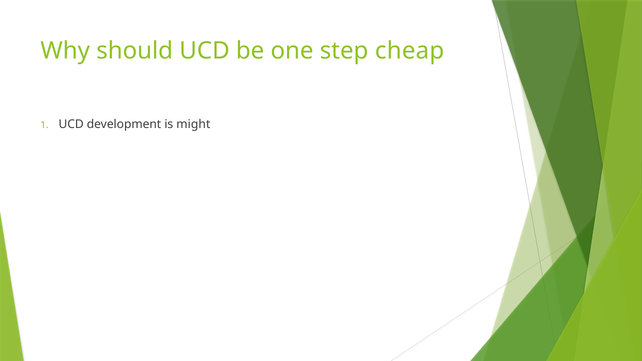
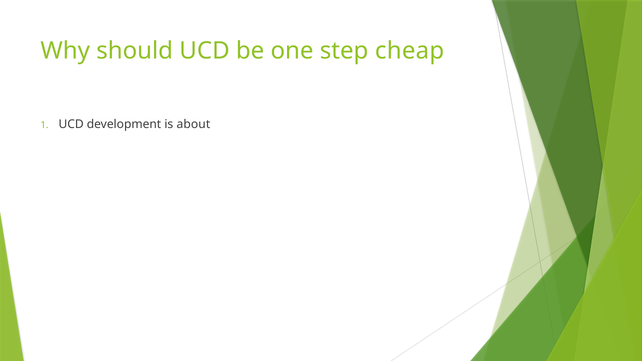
might: might -> about (193, 124)
